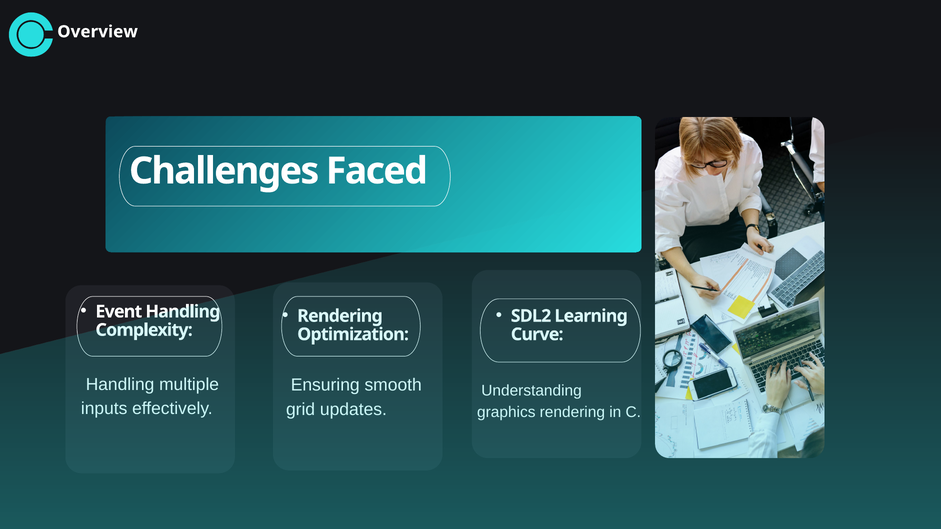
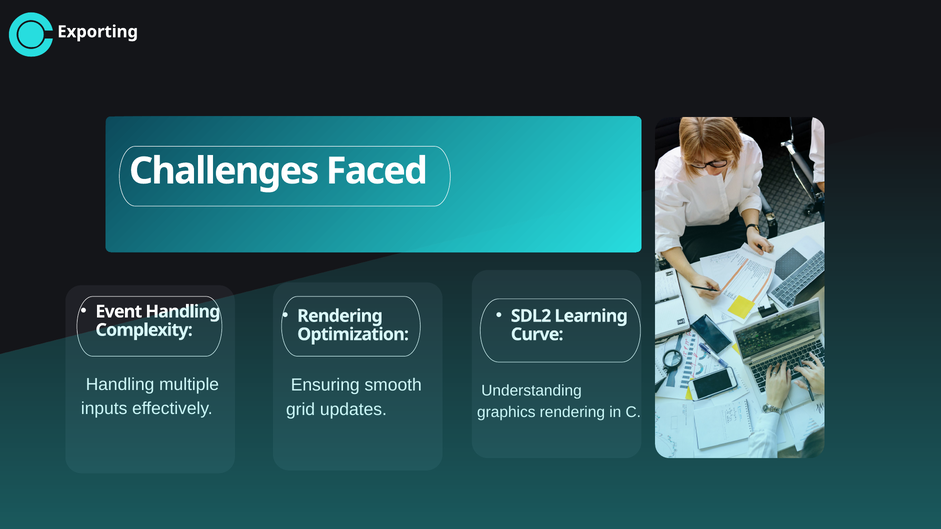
Overview: Overview -> Exporting (98, 32)
